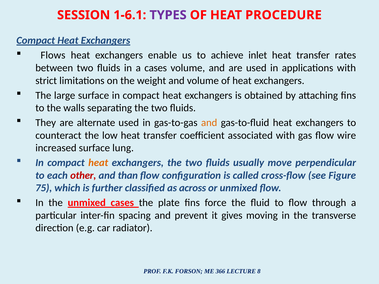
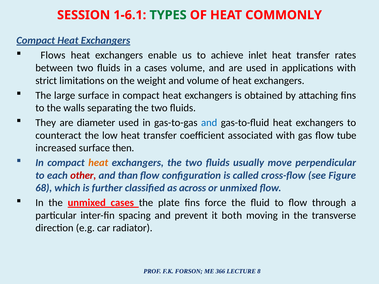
TYPES colour: purple -> green (168, 15)
PROCEDURE: PROCEDURE -> COMMONLY (284, 15)
alternate: alternate -> diameter (96, 123)
and colour: orange -> blue (209, 123)
wire: wire -> tube (347, 135)
lung: lung -> then (123, 148)
75: 75 -> 68 (44, 188)
gives: gives -> both (232, 216)
